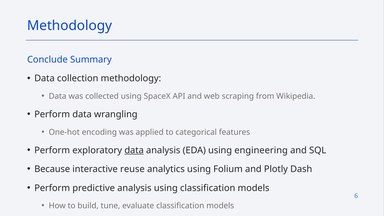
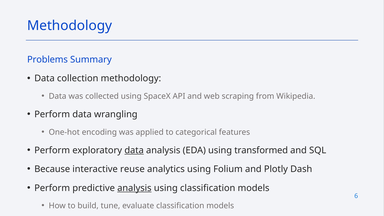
Conclude: Conclude -> Problems (47, 60)
engineering: engineering -> transformed (261, 150)
analysis underline: none -> present (134, 188)
